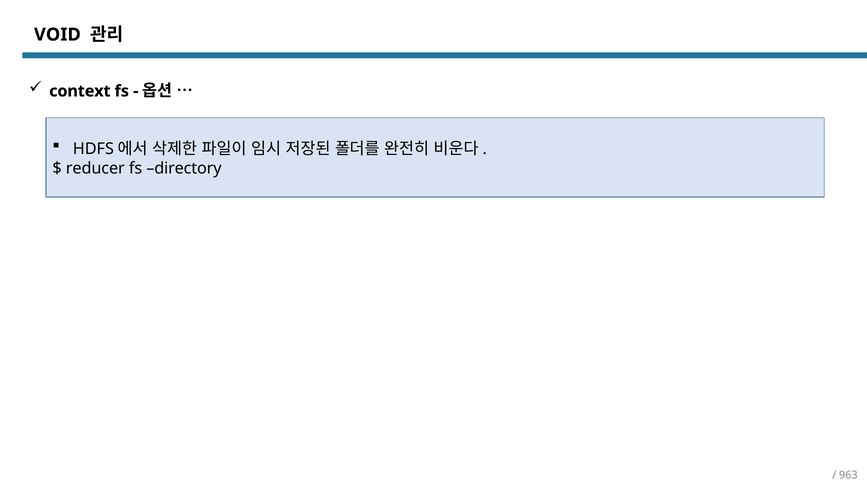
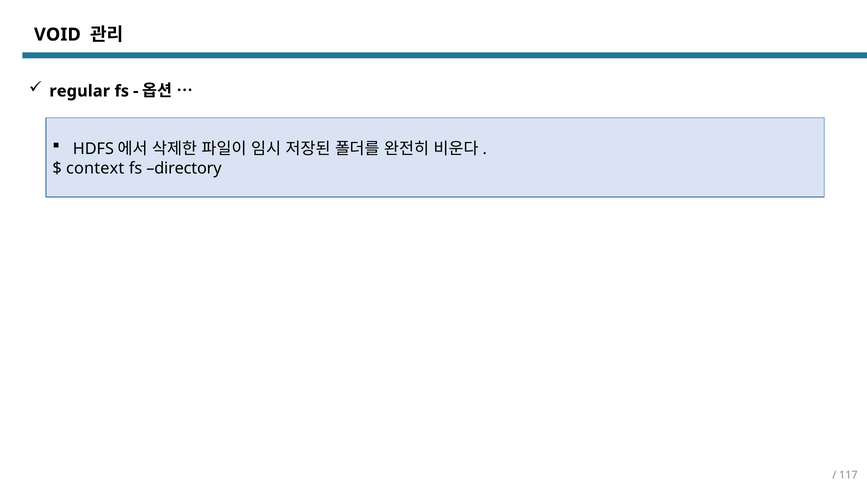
context: context -> regular (80, 91)
reducer: reducer -> context (95, 168)
963: 963 -> 117 (848, 475)
